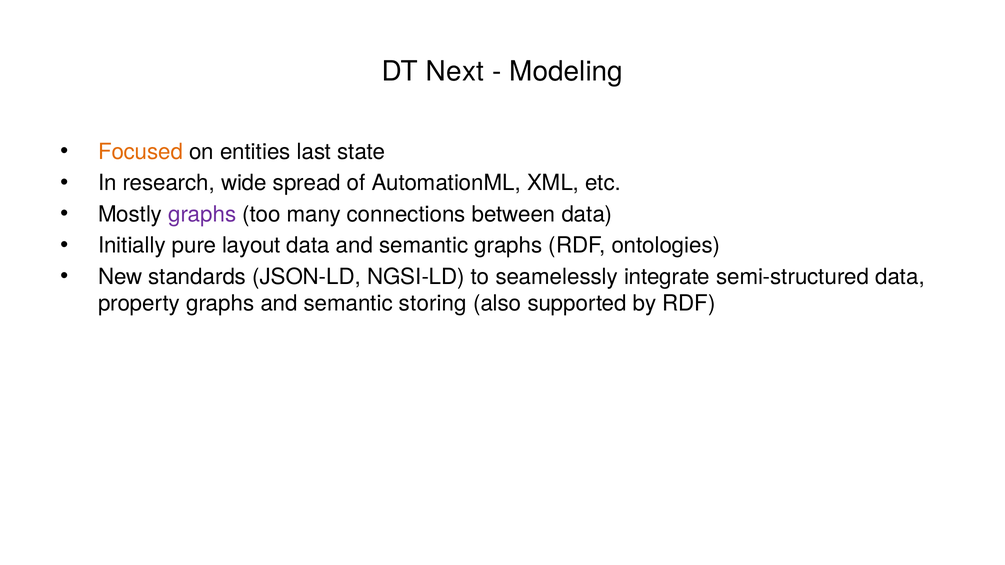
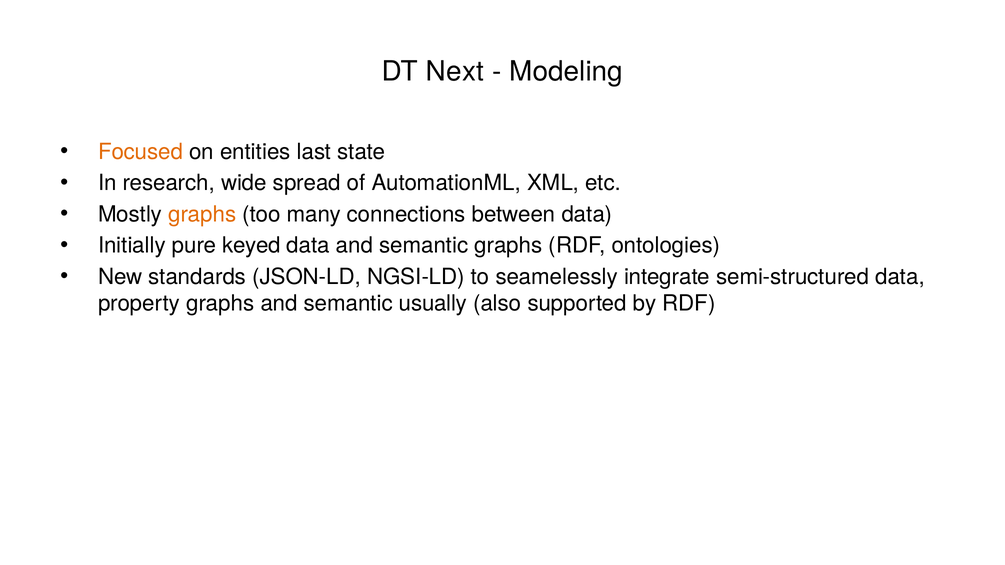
graphs colour: purple -> orange (202, 214)
layout: layout -> keyed (251, 246)
storing: storing -> usually (433, 304)
